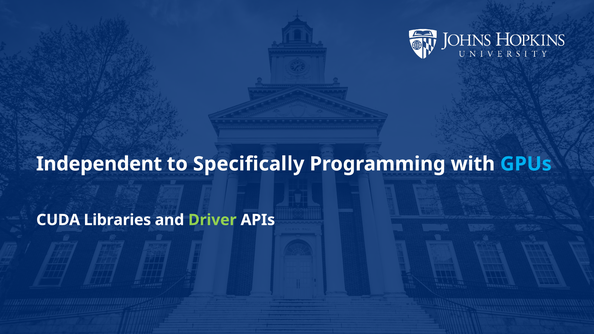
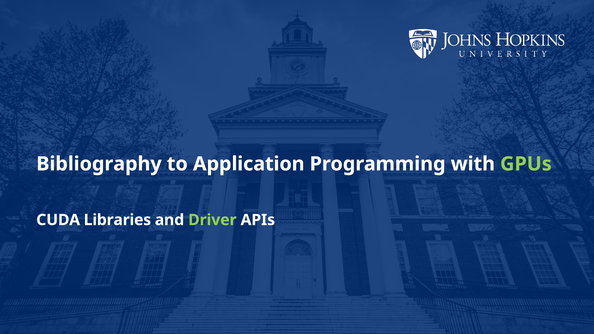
Independent: Independent -> Bibliography (99, 164)
Specifically: Specifically -> Application (249, 164)
GPUs colour: light blue -> light green (526, 164)
